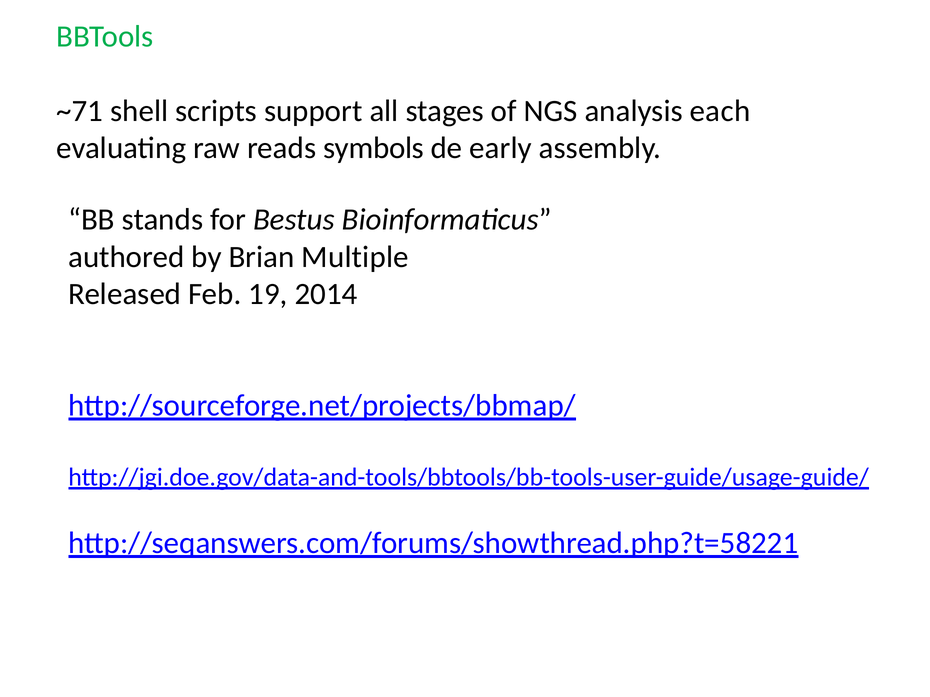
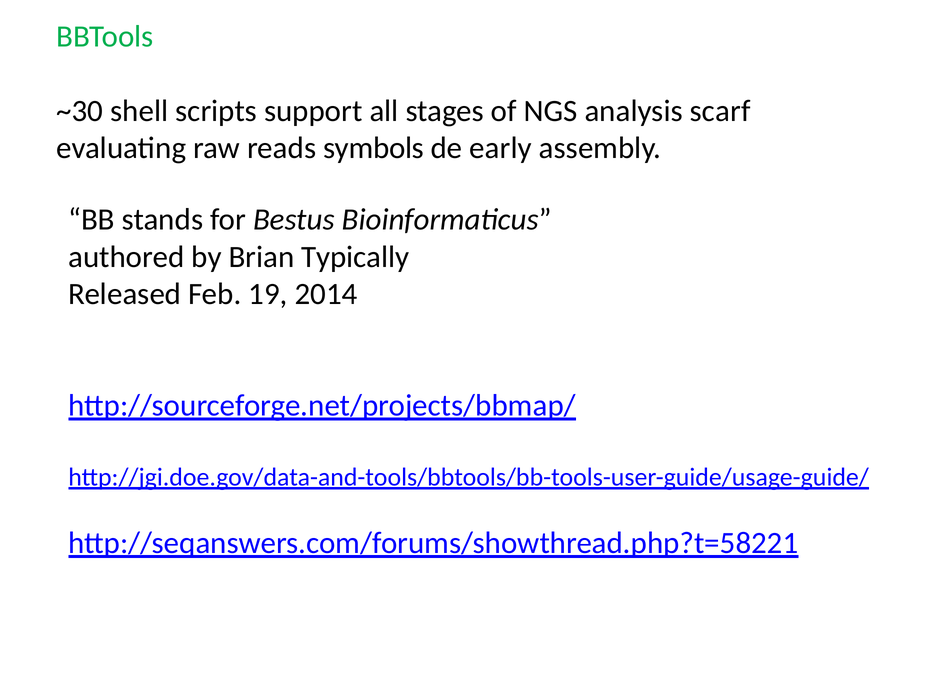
~71: ~71 -> ~30 (80, 111)
each: each -> scarf (720, 111)
Multiple: Multiple -> Typically (355, 257)
